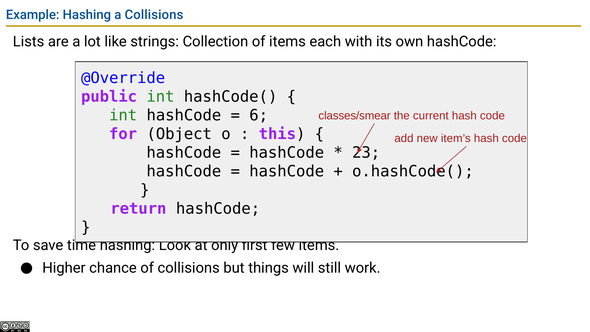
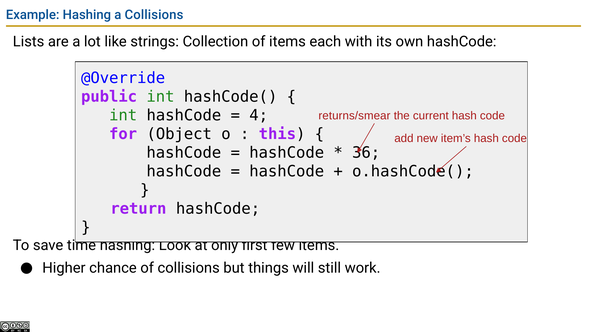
6: 6 -> 4 (259, 115)
classes/smear: classes/smear -> returns/smear (354, 116)
23: 23 -> 36 (366, 153)
